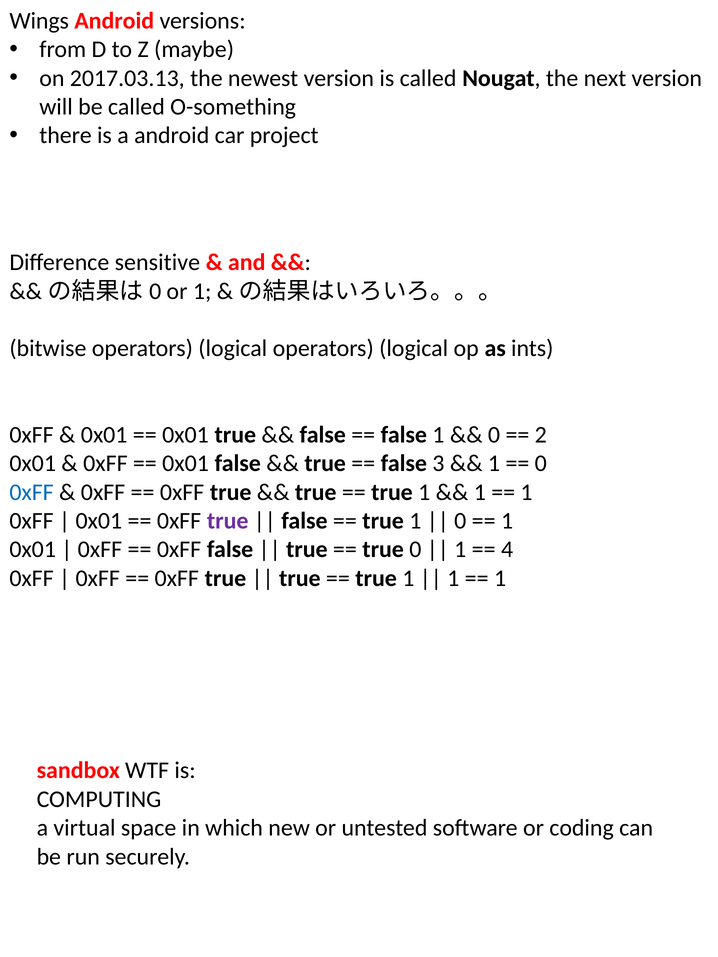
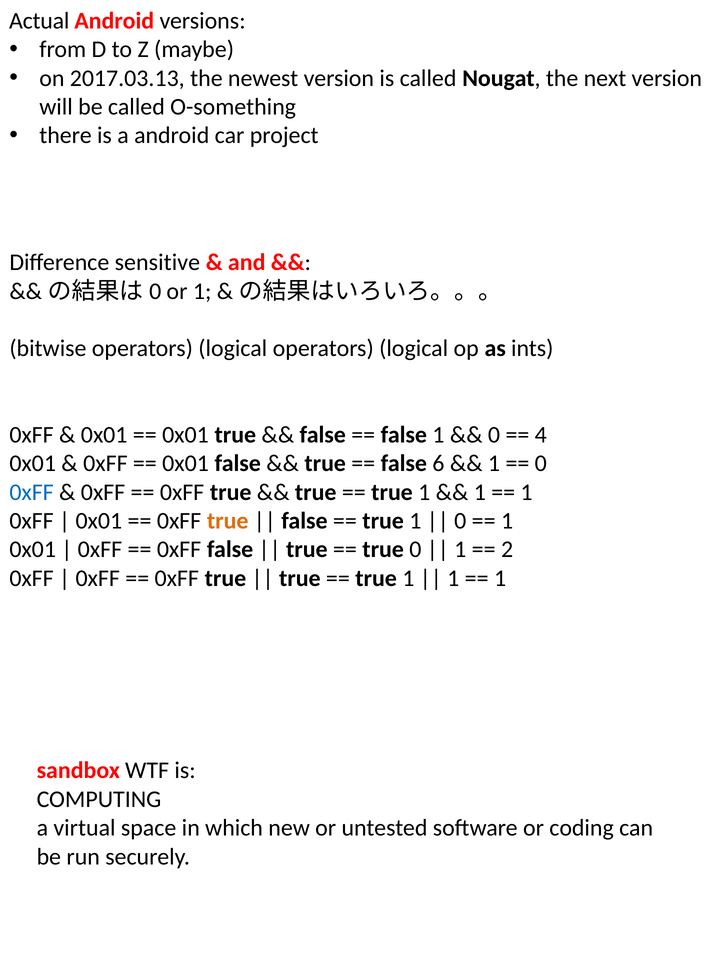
Wings: Wings -> Actual (39, 21)
2: 2 -> 4 (541, 435)
3: 3 -> 6 (438, 464)
true colour: purple -> orange (228, 521)
4: 4 -> 2 (507, 550)
